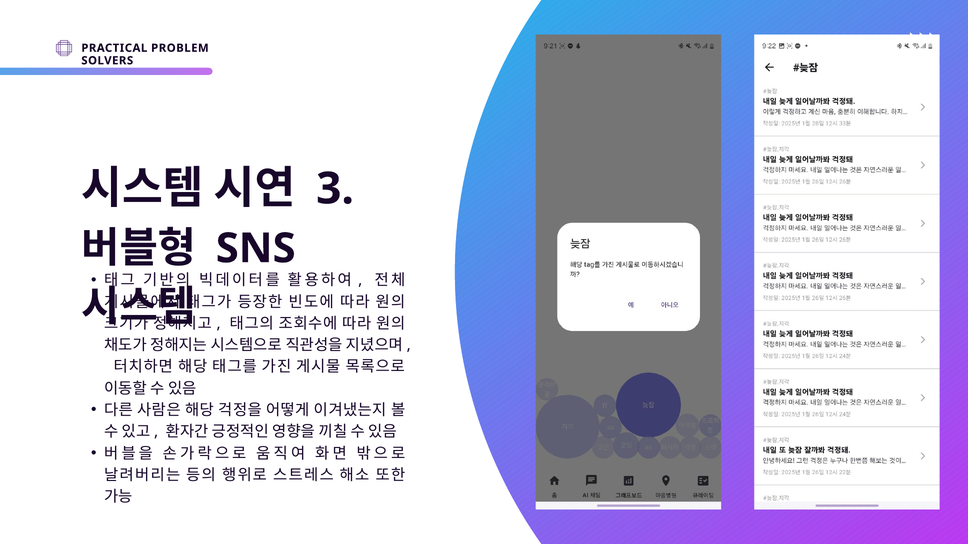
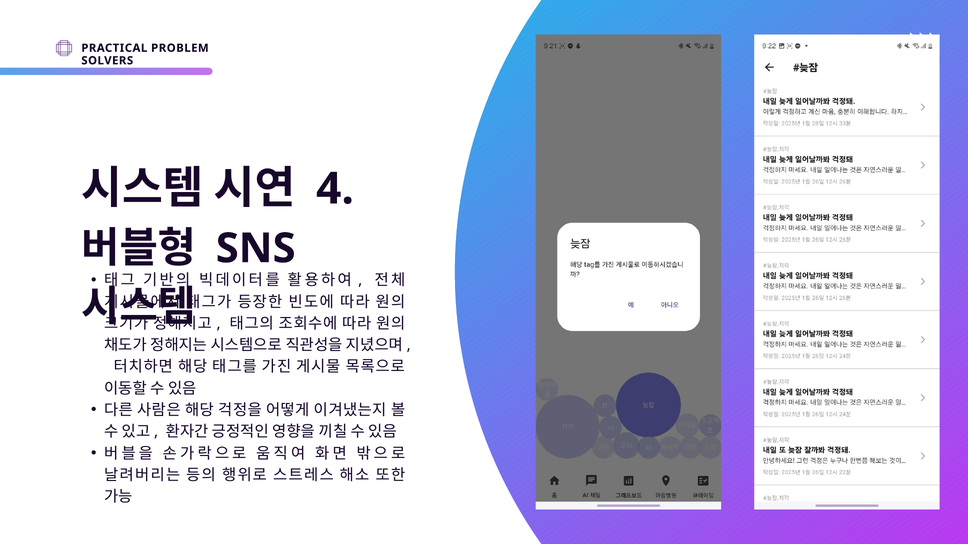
3: 3 -> 4 (335, 189)
